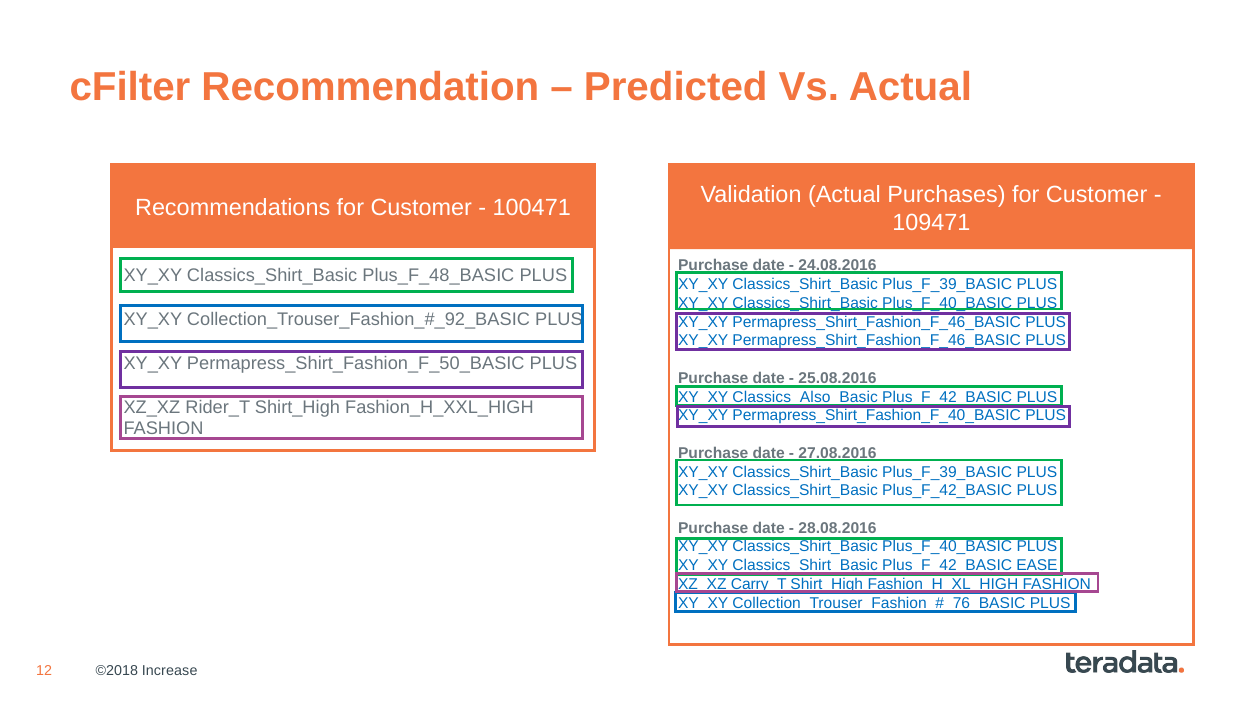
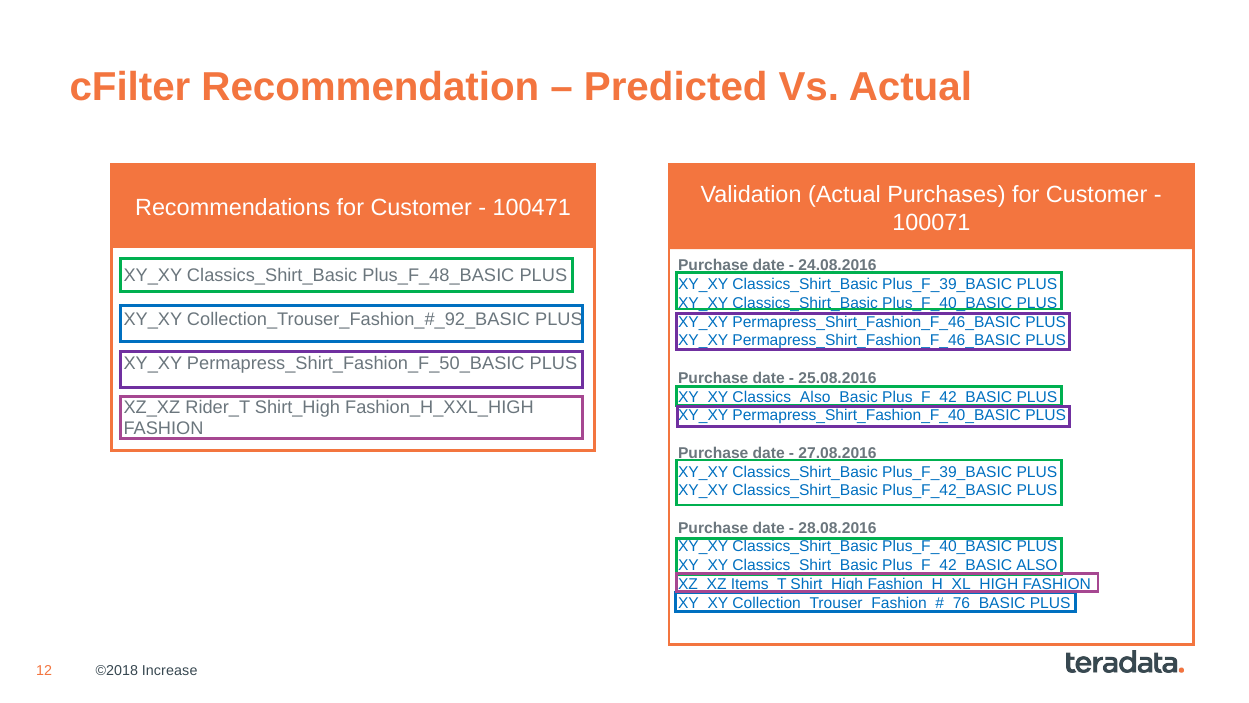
109471: 109471 -> 100071 (931, 223)
EASE: EASE -> ALSO (1037, 565)
Carry_T: Carry_T -> Items_T (759, 584)
